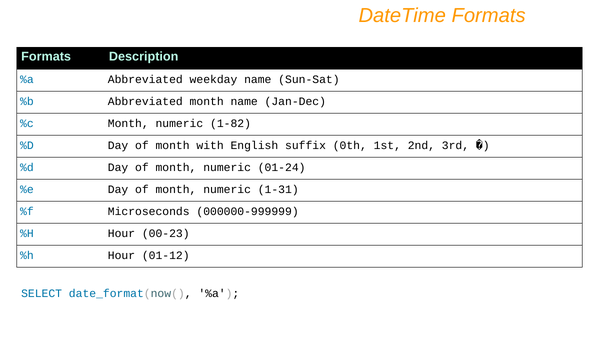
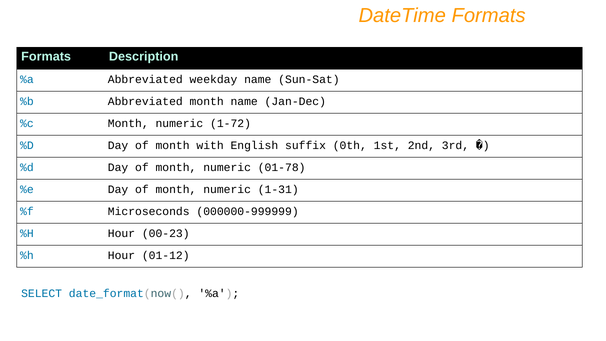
1-82: 1-82 -> 1-72 (231, 123)
01-24: 01-24 -> 01-78 (282, 167)
